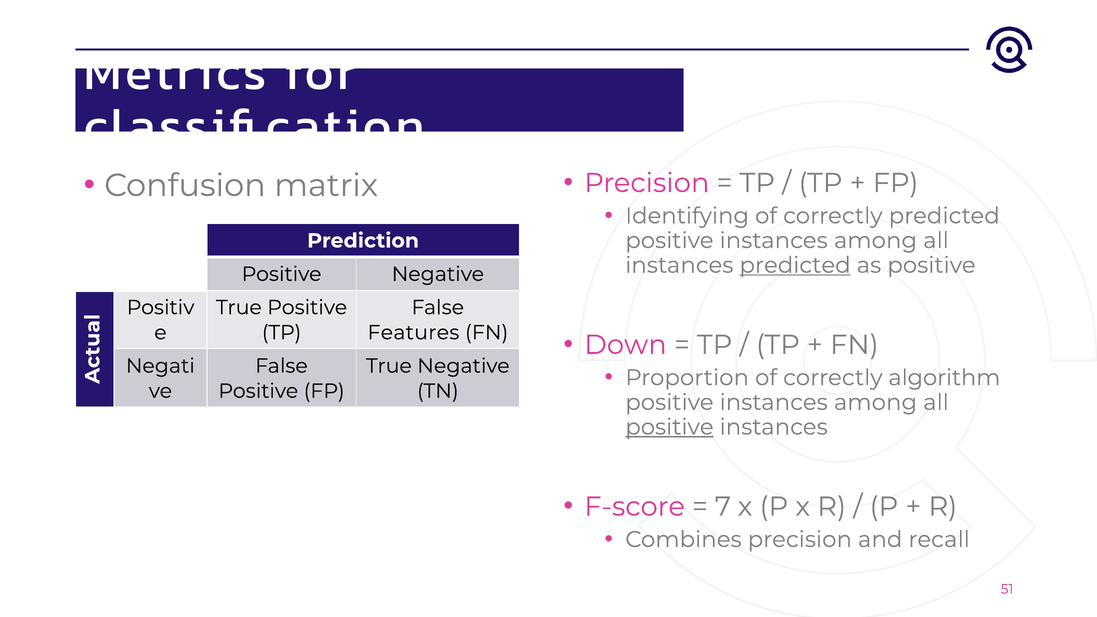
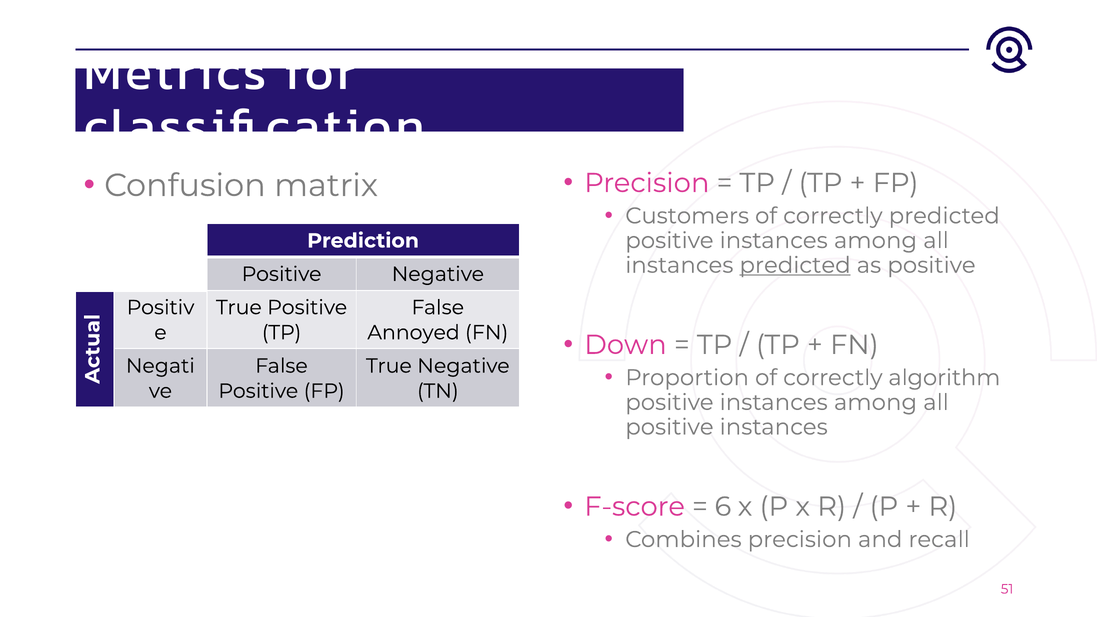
Identifying: Identifying -> Customers (687, 216)
Features: Features -> Annoyed (414, 333)
positive underline: present -> none (669, 427)
7: 7 -> 6 (723, 507)
